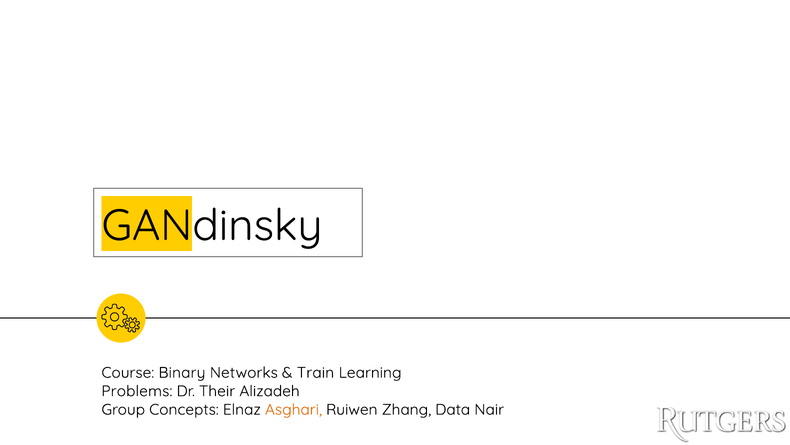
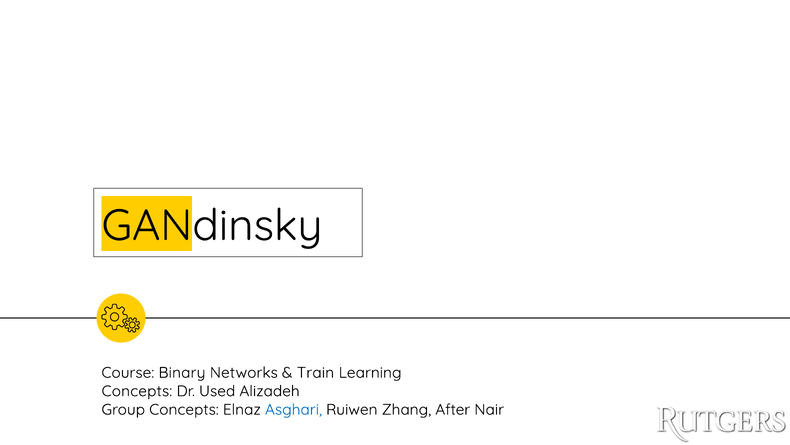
Problems: Problems -> Concepts (137, 391)
Their: Their -> Used (217, 391)
Asghari colour: orange -> blue (293, 409)
Data: Data -> After (453, 409)
